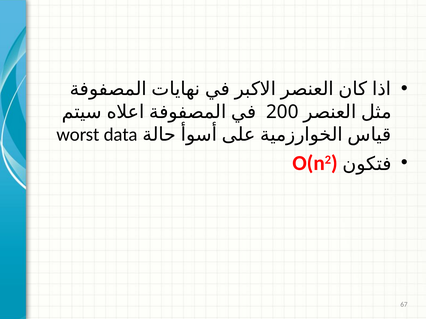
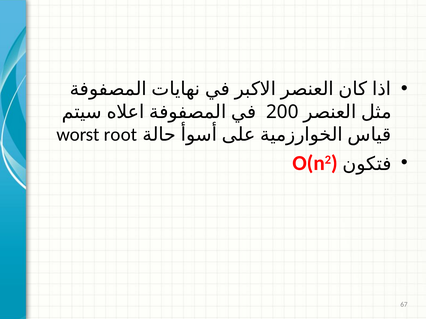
data: data -> root (121, 135)
